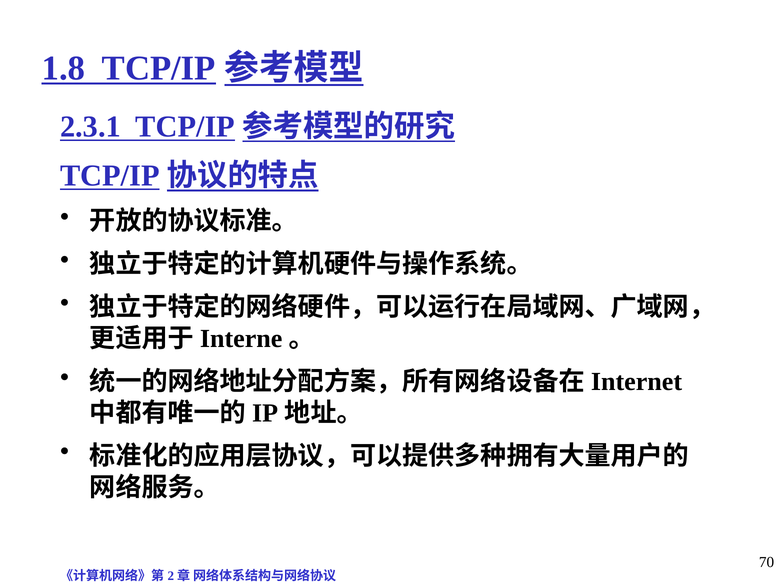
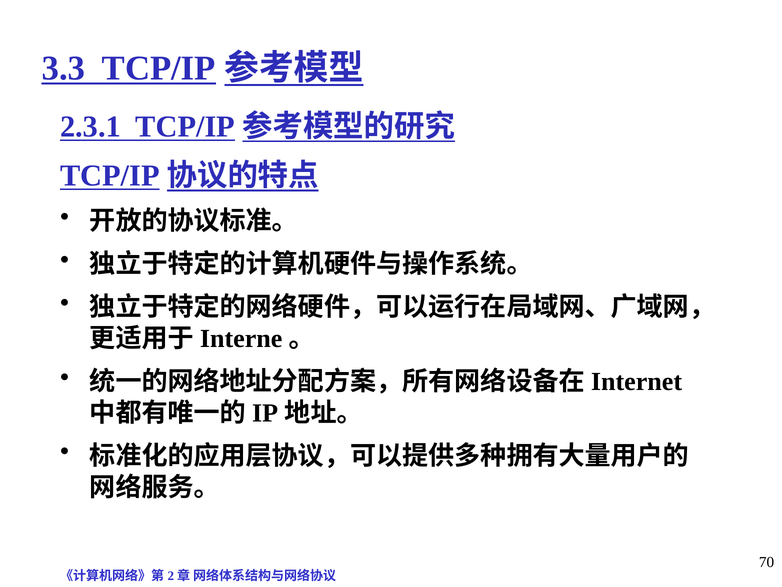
1.8: 1.8 -> 3.3 (63, 68)
